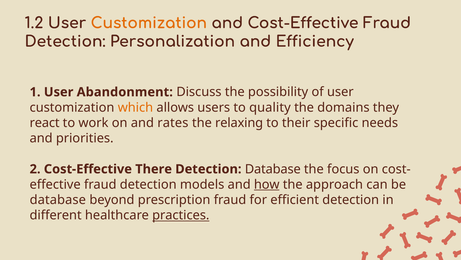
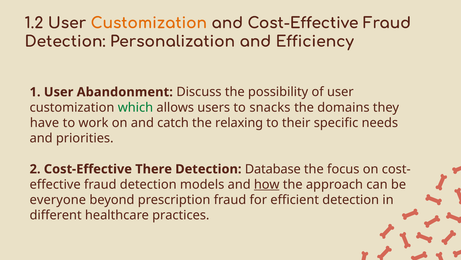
which colour: orange -> green (135, 107)
quality: quality -> snacks (270, 107)
react: react -> have (44, 123)
rates: rates -> catch (173, 123)
database: database -> everyone (58, 199)
practices underline: present -> none (181, 215)
